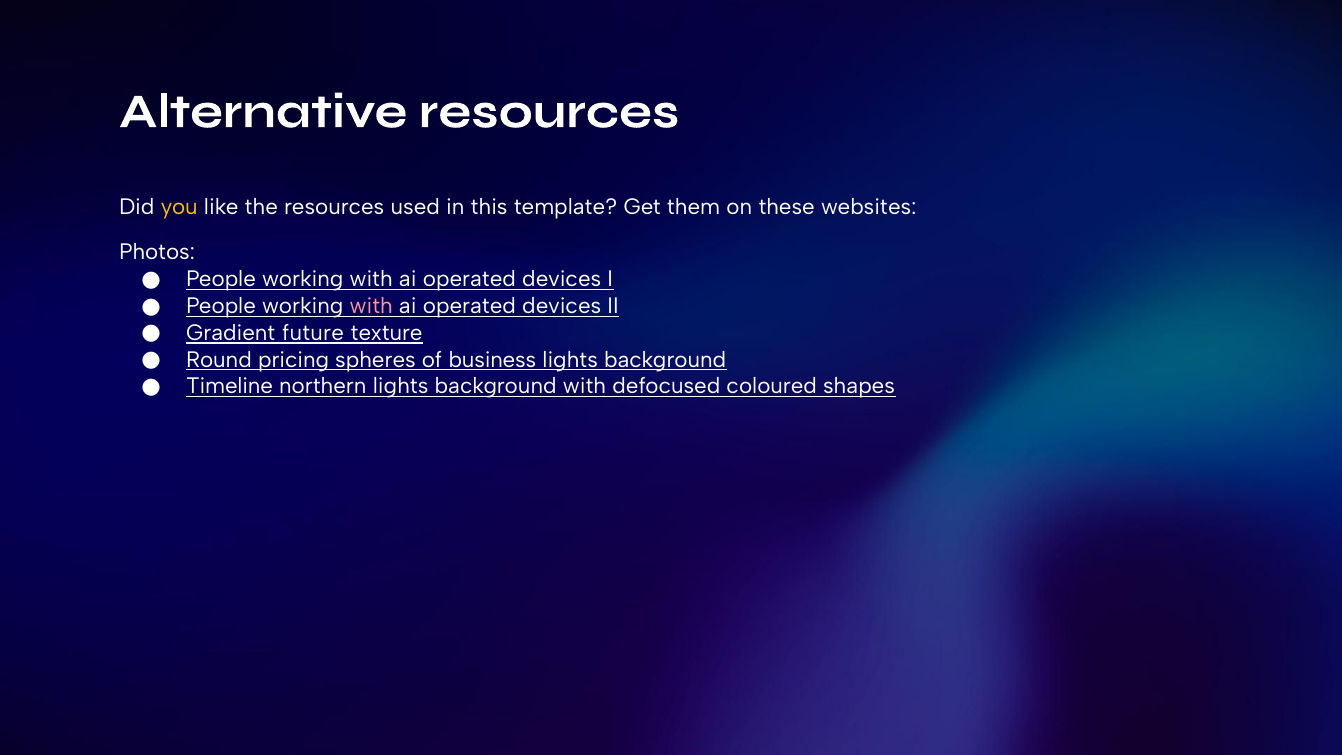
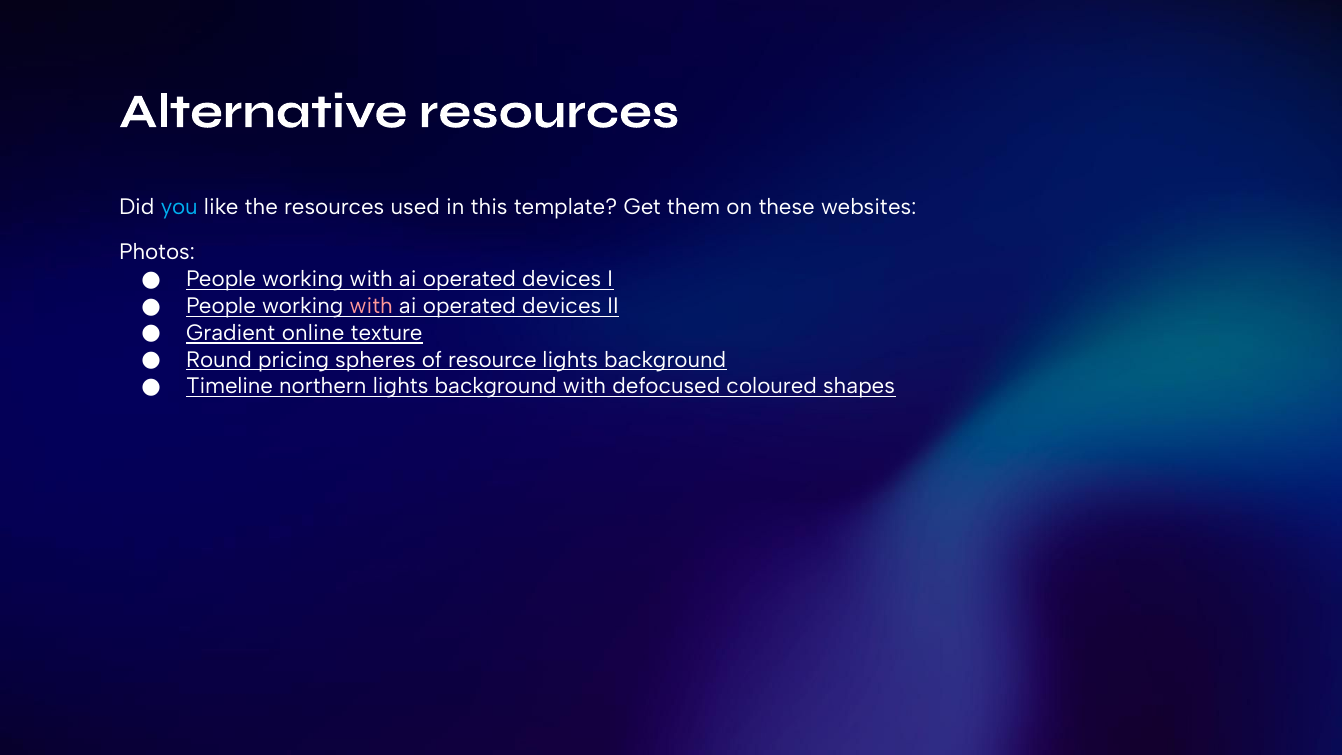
you colour: yellow -> light blue (179, 207)
future: future -> online (313, 333)
business: business -> resource (492, 360)
